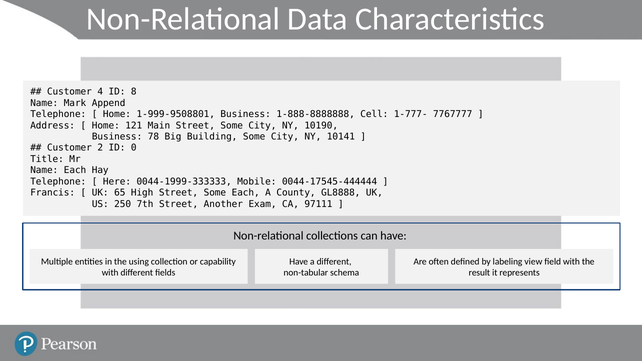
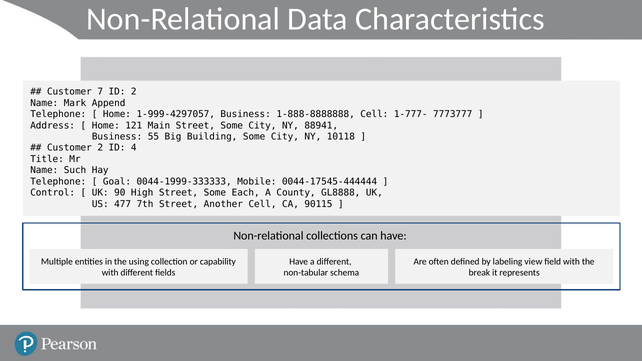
4: 4 -> 7 (100, 92)
ID 8: 8 -> 2 (134, 92)
1-999-9508801: 1-999-9508801 -> 1-999-4297057 (176, 114)
7767777: 7767777 -> 7773777 (453, 114)
10190: 10190 -> 88941 (321, 126)
78: 78 -> 55 (153, 137)
10141: 10141 -> 10118 (341, 137)
0: 0 -> 4 (134, 148)
Name Each: Each -> Such (75, 170)
Here: Here -> Goal (117, 182)
Francis: Francis -> Control (53, 193)
65: 65 -> 90 (120, 193)
250: 250 -> 477 (123, 204)
Another Exam: Exam -> Cell (263, 204)
97111: 97111 -> 90115 (318, 204)
result: result -> break (479, 273)
